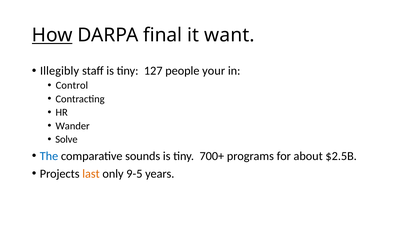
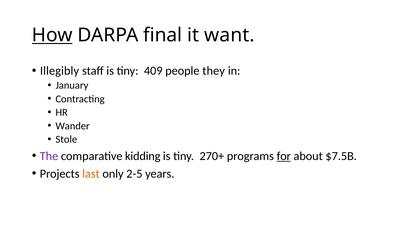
127: 127 -> 409 (153, 71)
your: your -> they (214, 71)
Control: Control -> January (72, 85)
Solve: Solve -> Stole (66, 139)
The colour: blue -> purple (49, 156)
sounds: sounds -> kidding (143, 156)
700+: 700+ -> 270+ (212, 156)
for underline: none -> present (284, 156)
$2.5B: $2.5B -> $7.5B (341, 156)
9-5: 9-5 -> 2-5 (134, 173)
